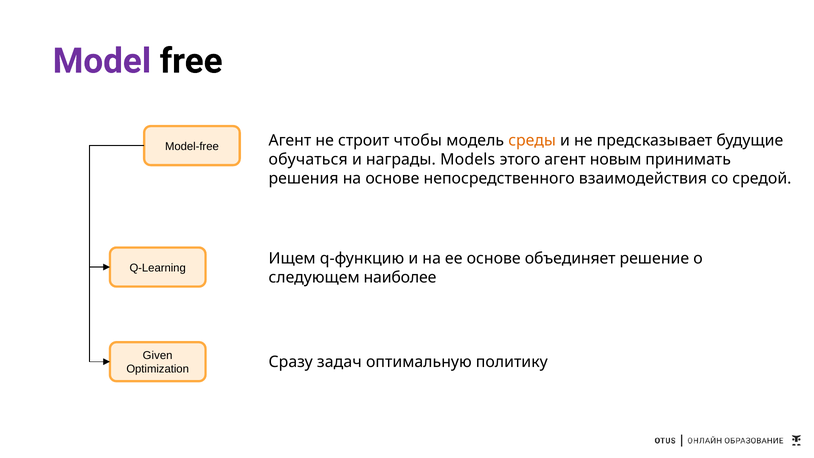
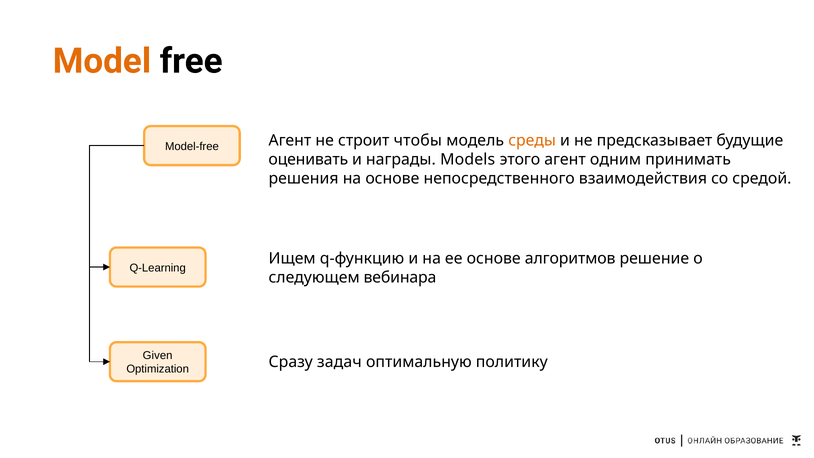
Model colour: purple -> orange (102, 61)
обучаться: обучаться -> оценивать (308, 160)
новым: новым -> одним (616, 160)
объединяет: объединяет -> алгоритмов (570, 258)
наиболее: наиболее -> вебинара (400, 277)
